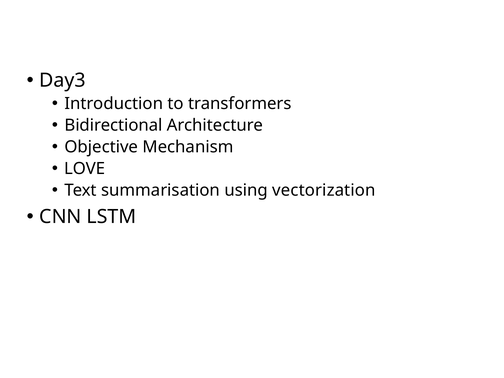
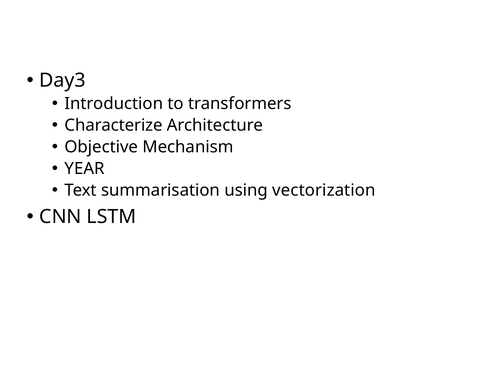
Bidirectional: Bidirectional -> Characterize (114, 125)
LOVE: LOVE -> YEAR (85, 169)
